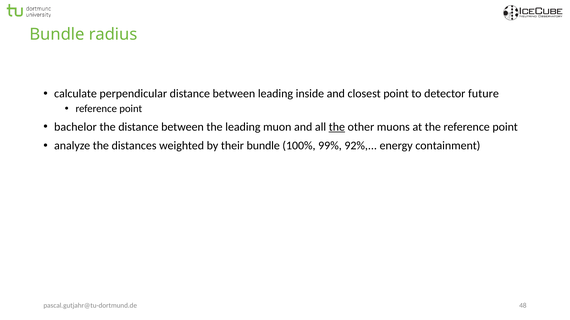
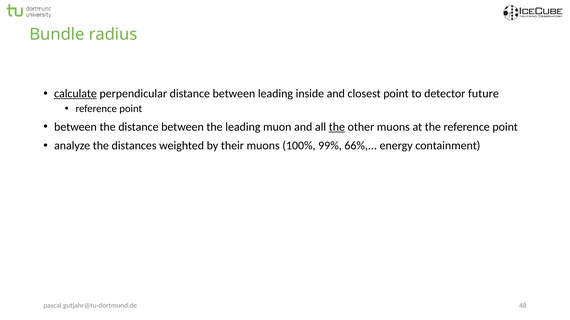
calculate underline: none -> present (75, 94)
bachelor: bachelor -> between (75, 127)
their bundle: bundle -> muons (263, 146)
92%: 92% -> 66% (361, 146)
